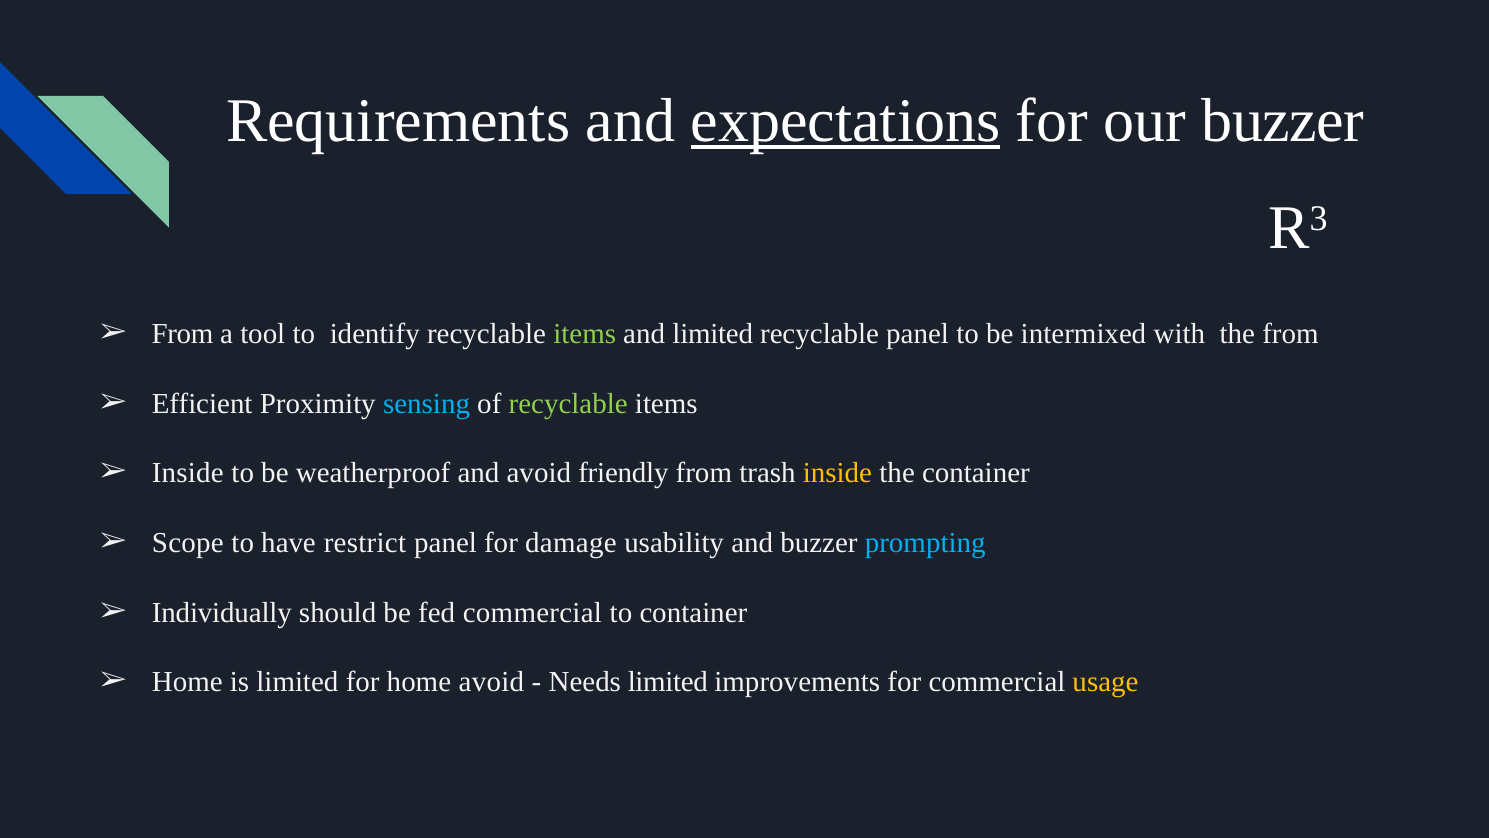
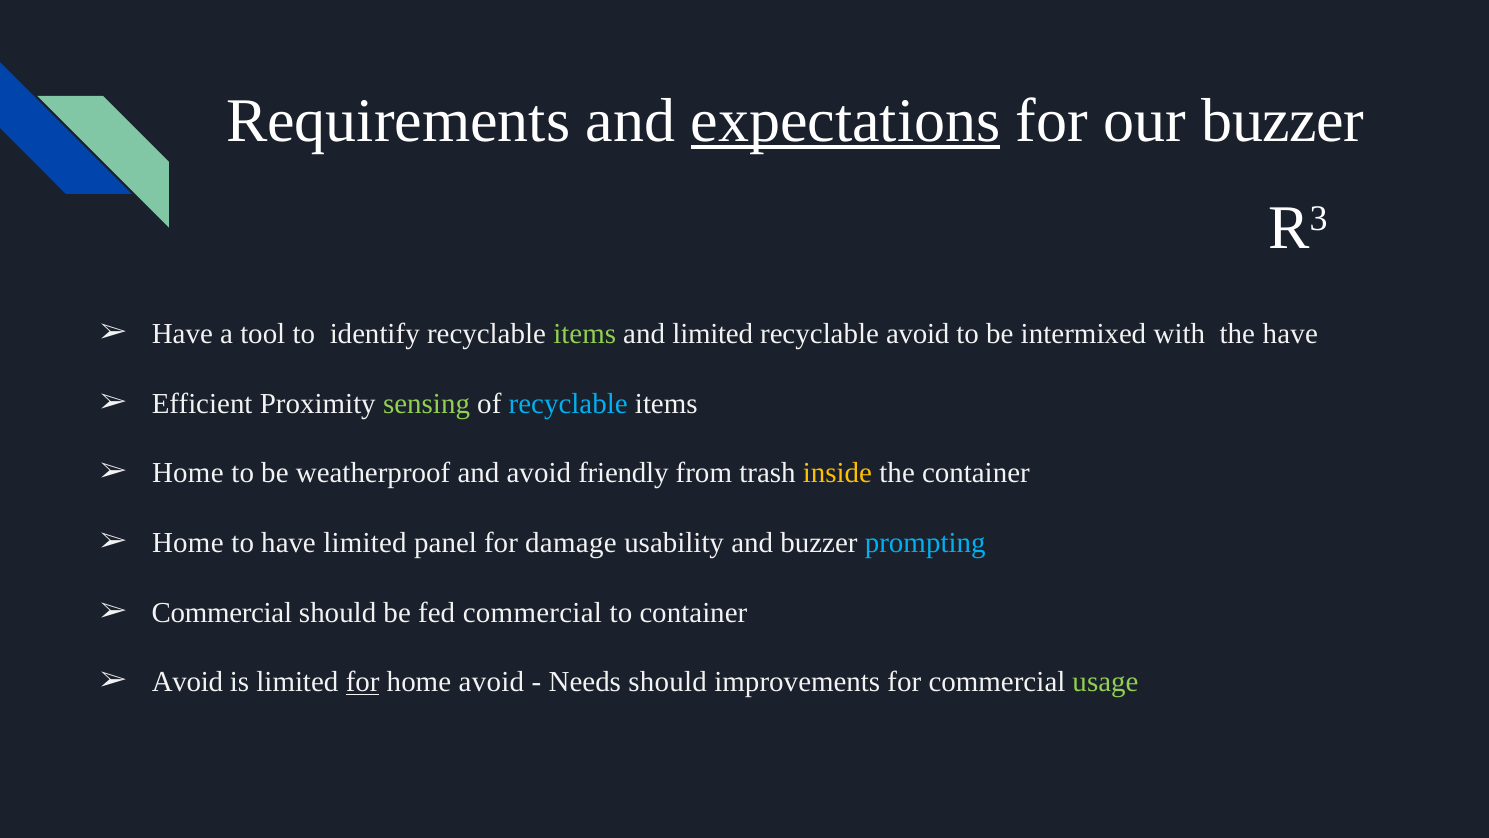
From: From -> Have (182, 334)
recyclable panel: panel -> avoid (918, 334)
the from: from -> have (1290, 334)
sensing colour: light blue -> light green (427, 404)
recyclable colour: light green -> light blue (568, 404)
Inside: Inside -> Home (188, 473)
Scope: Scope -> Home (188, 543)
have restrict: restrict -> limited (365, 543)
Individually: Individually -> Commercial (222, 612)
Home: Home -> Avoid (187, 682)
for underline: none -> present (363, 682)
Needs limited: limited -> should (668, 682)
usage colour: yellow -> light green (1106, 682)
